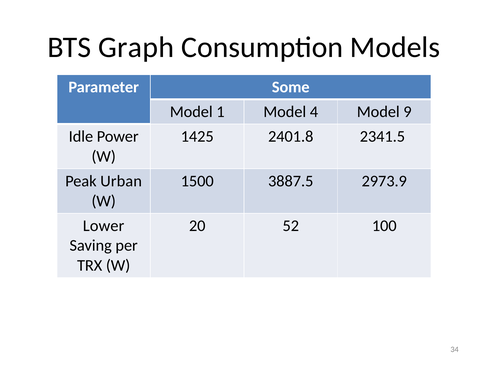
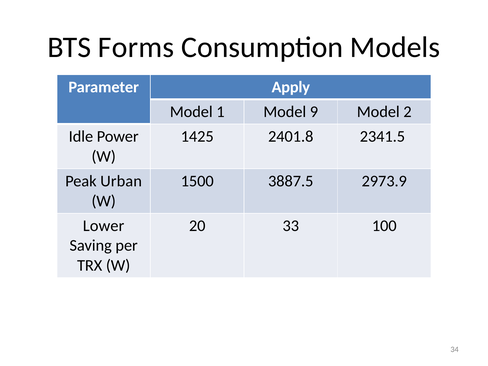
Graph: Graph -> Forms (136, 47)
Some: Some -> Apply (291, 87)
4: 4 -> 9 (314, 112)
9: 9 -> 2 (408, 112)
52: 52 -> 33 (291, 226)
